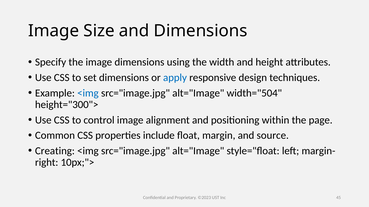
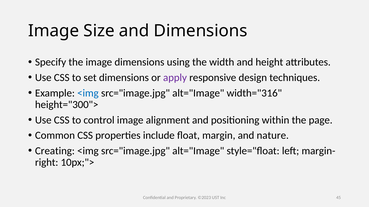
apply colour: blue -> purple (175, 78)
width="504: width="504 -> width="316 (254, 93)
source: source -> nature (273, 136)
